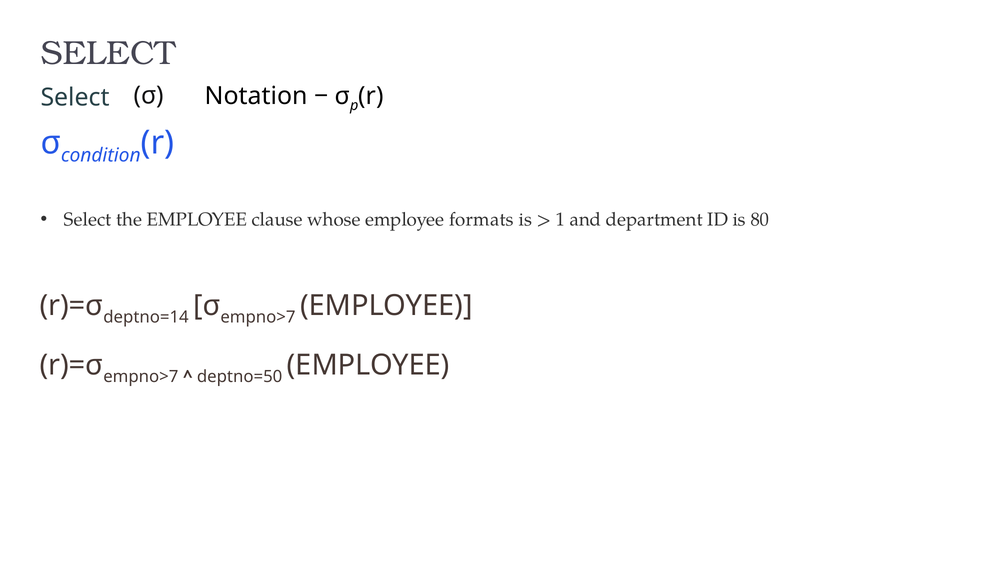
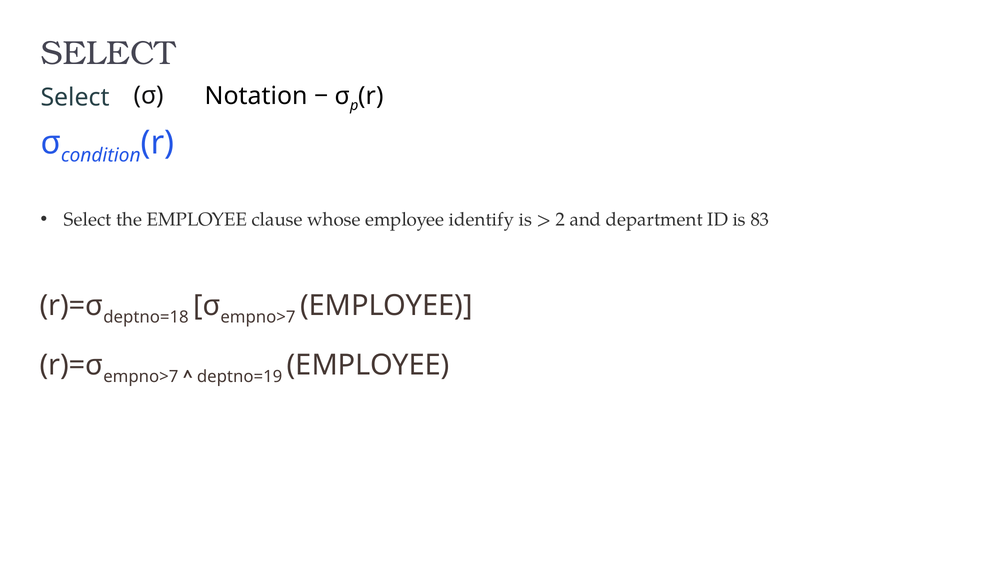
formats: formats -> identify (481, 219)
1: 1 -> 2 (560, 219)
80: 80 -> 83 (760, 219)
deptno=14: deptno=14 -> deptno=18 (146, 317)
deptno=50: deptno=50 -> deptno=19 (240, 376)
